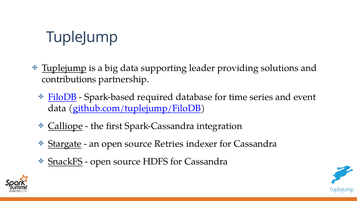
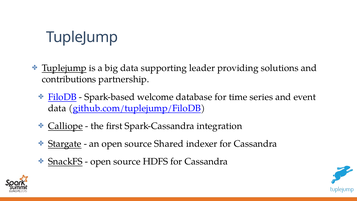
required: required -> welcome (155, 97)
Retries: Retries -> Shared (169, 144)
